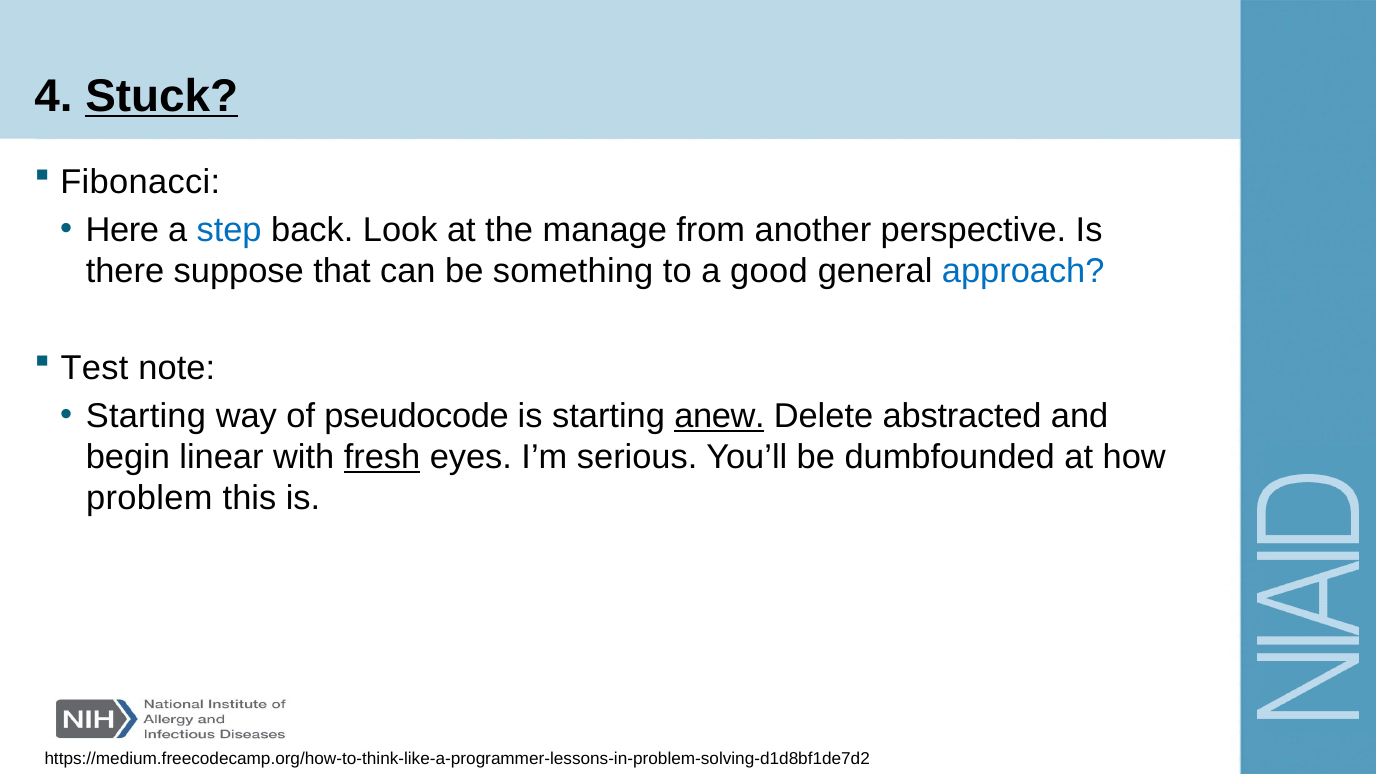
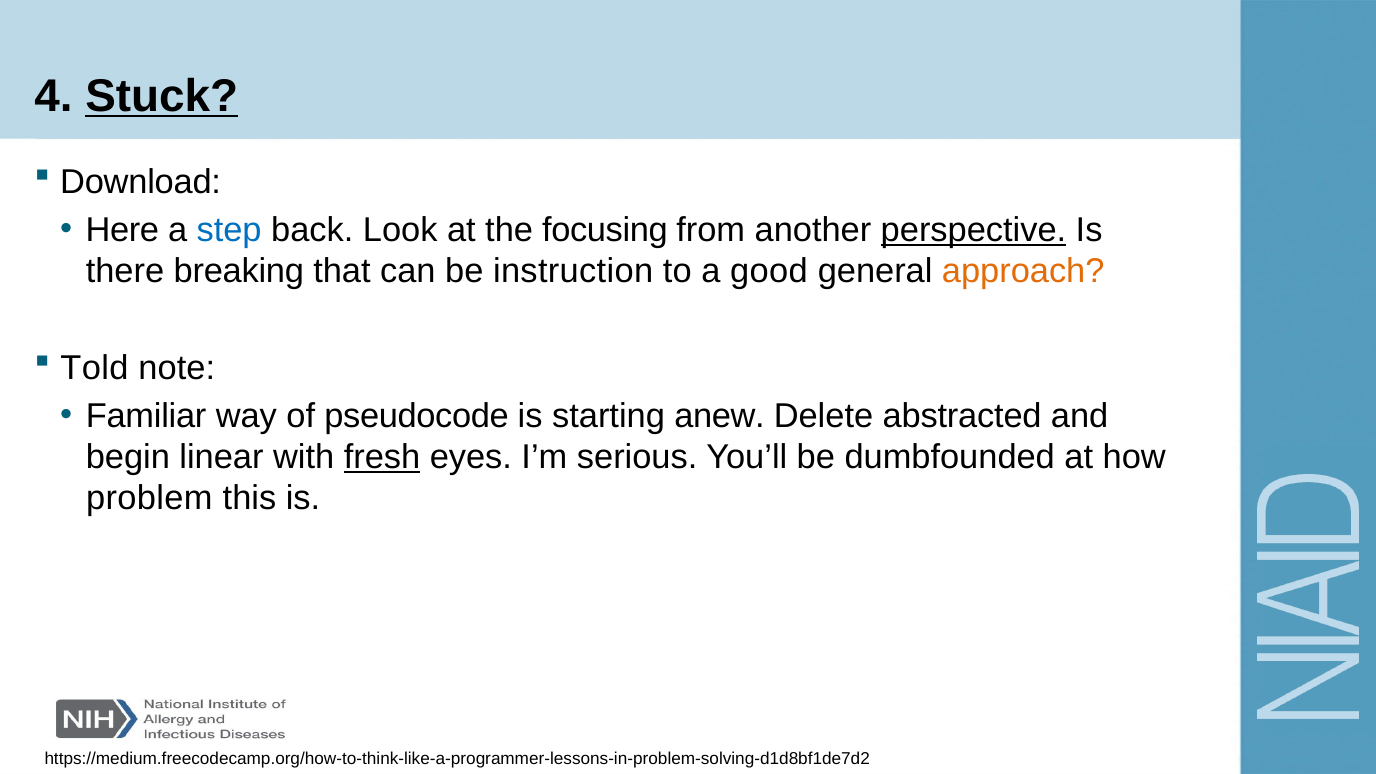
Fibonacci: Fibonacci -> Download (141, 182)
manage: manage -> focusing (605, 230)
perspective underline: none -> present (973, 230)
suppose: suppose -> breaking (239, 271)
something: something -> instruction (573, 271)
approach colour: blue -> orange (1023, 271)
Test: Test -> Told (94, 368)
Starting: Starting -> Familiar (146, 416)
anew underline: present -> none (719, 416)
